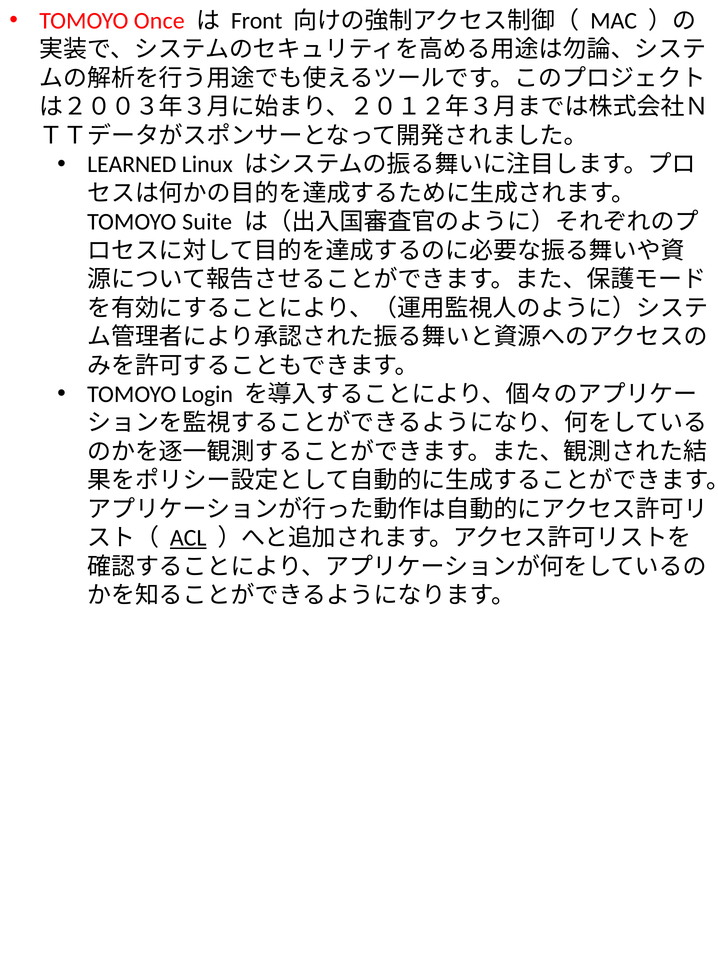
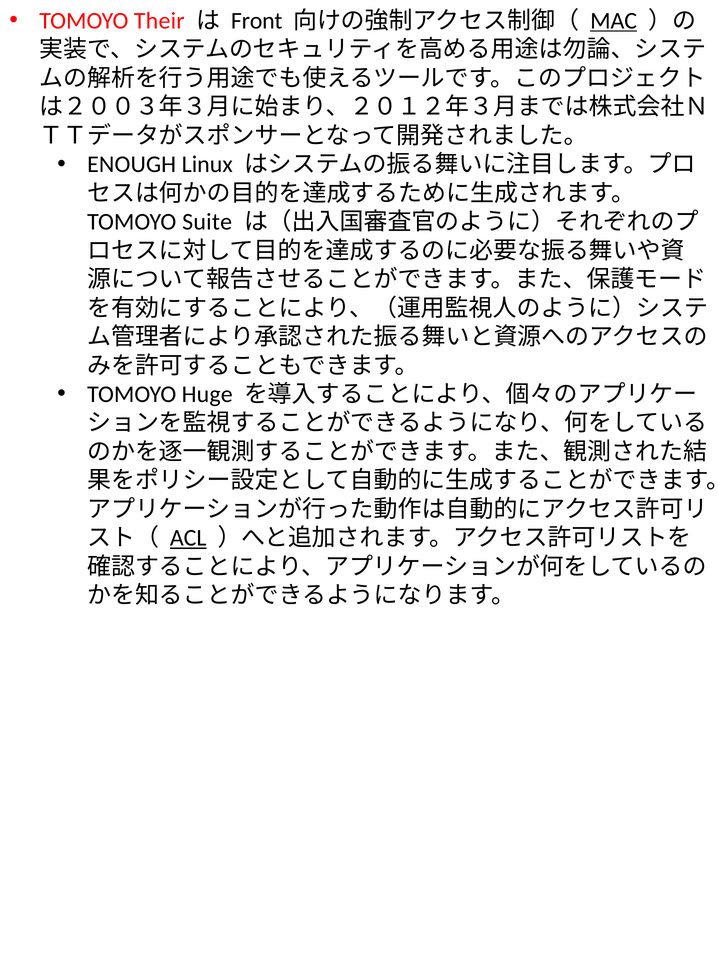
Once: Once -> Their (159, 21)
MAC underline: none -> present (614, 21)
LEARNED: LEARNED -> ENOUGH (132, 164)
Login: Login -> Huge (207, 394)
